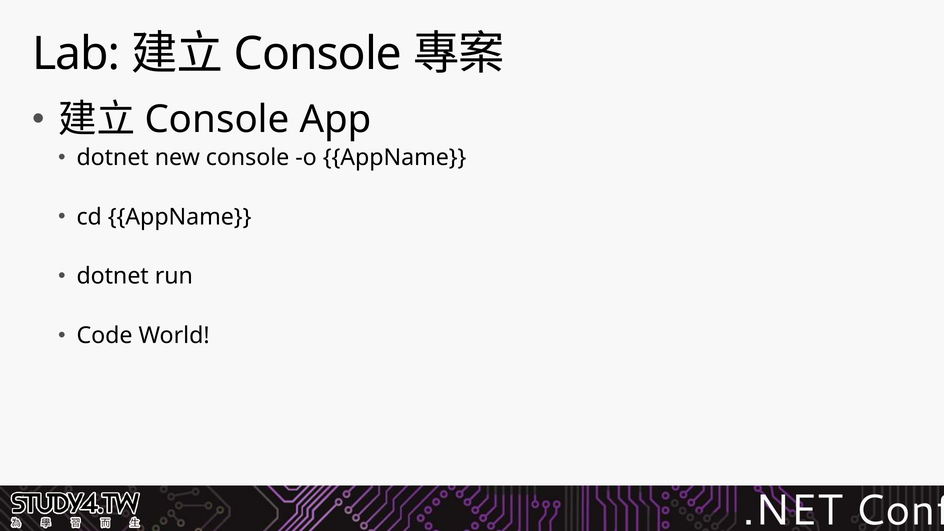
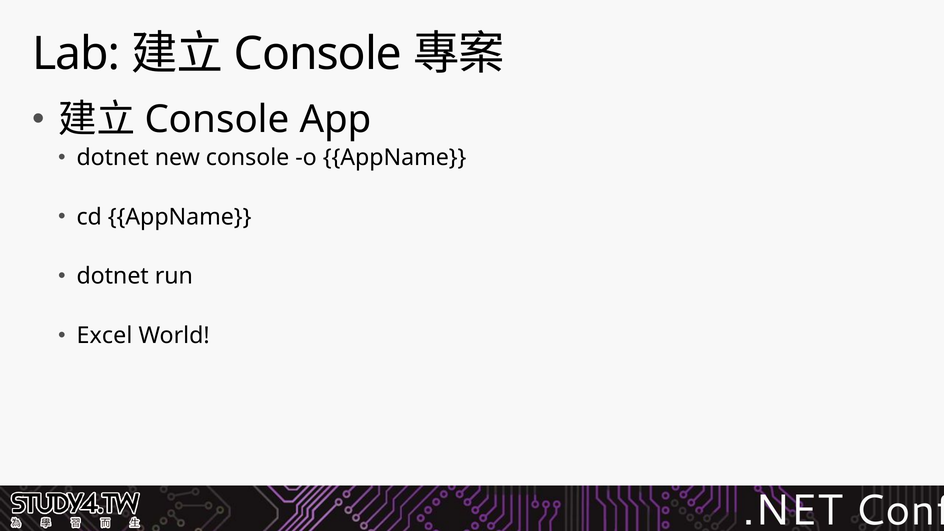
Code: Code -> Excel (104, 336)
